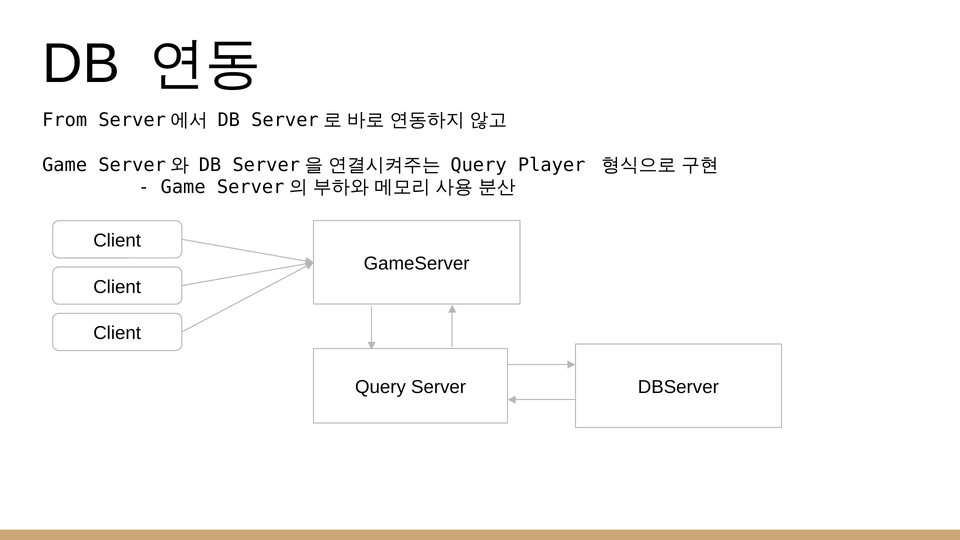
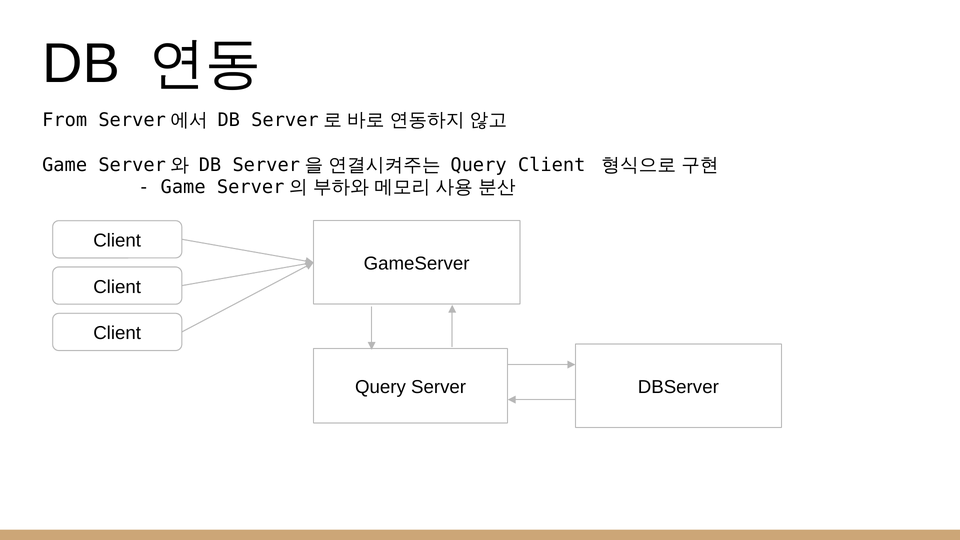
Query Player: Player -> Client (552, 165)
